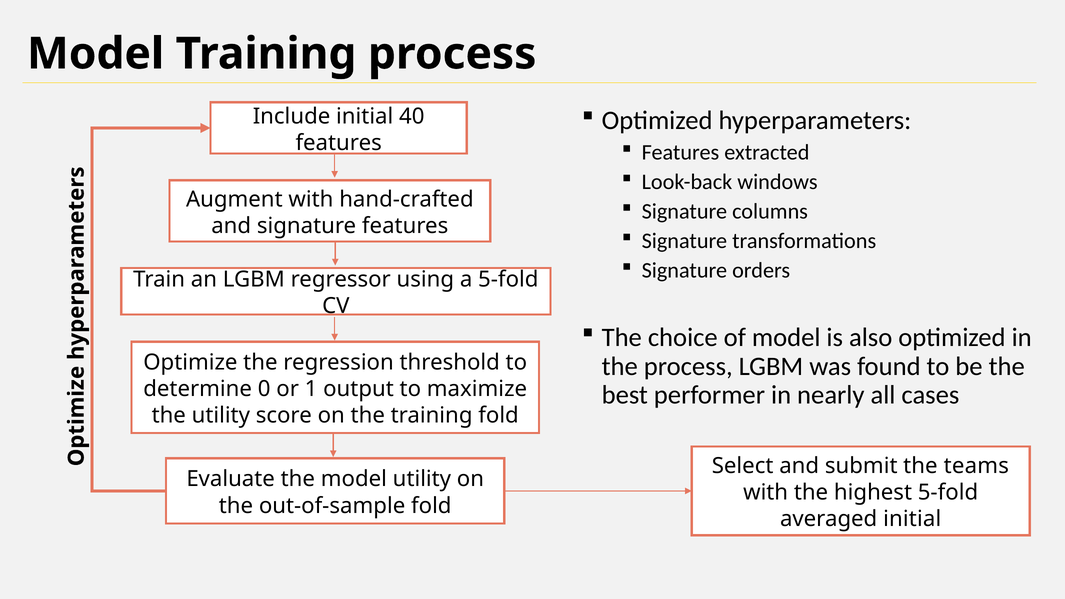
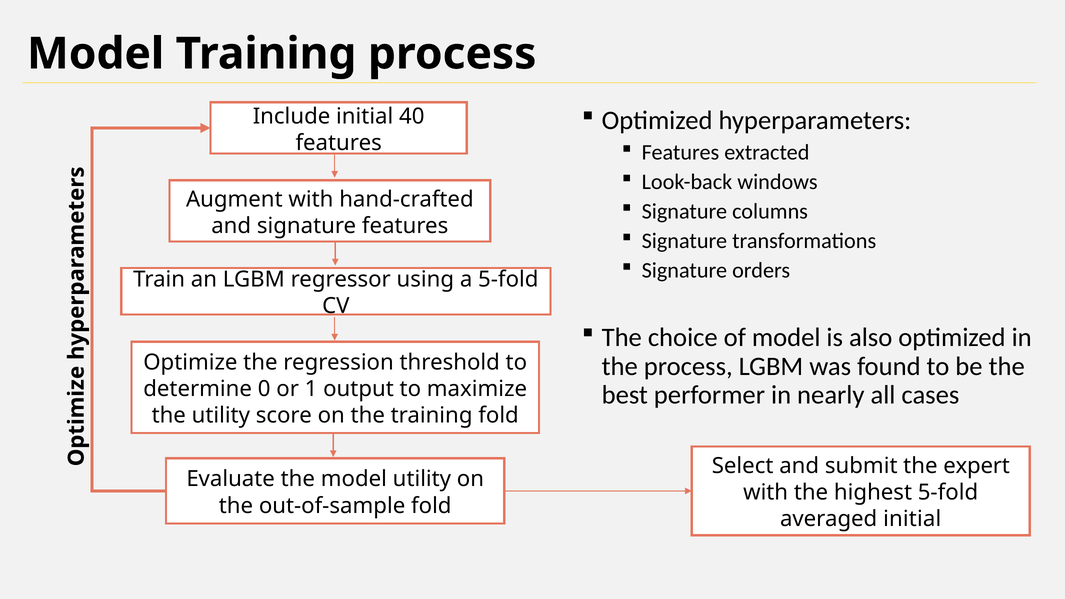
teams: teams -> expert (977, 466)
